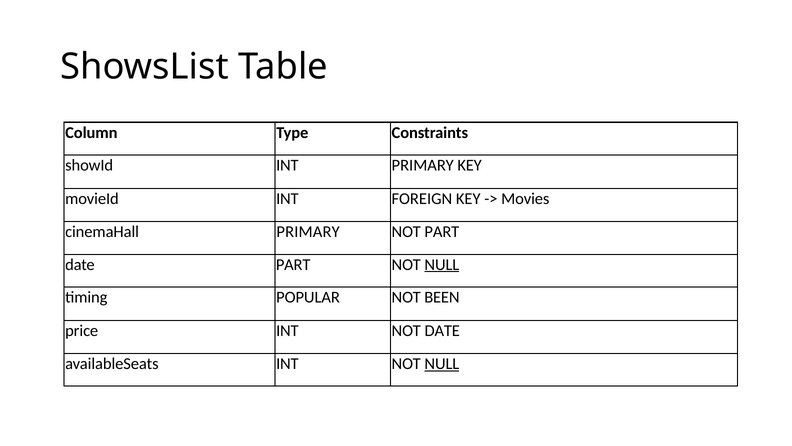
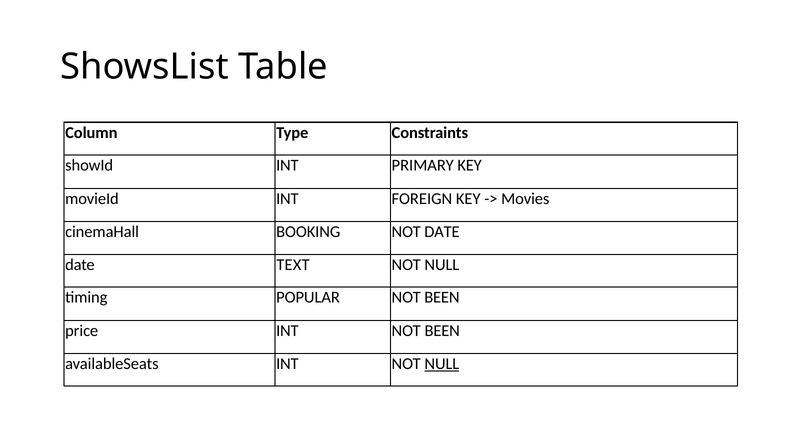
cinemaHall PRIMARY: PRIMARY -> BOOKING (308, 231)
NOT PART: PART -> DATE (442, 231)
date PART: PART -> TEXT (293, 264)
NULL underline: present -> none (442, 264)
INT NOT DATE: DATE -> BEEN (442, 331)
